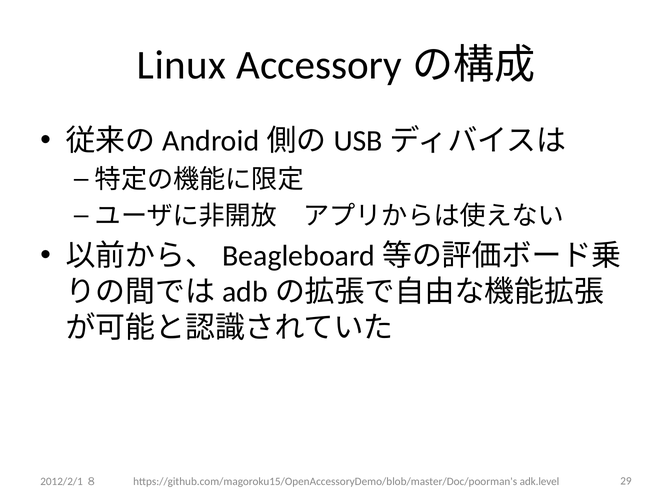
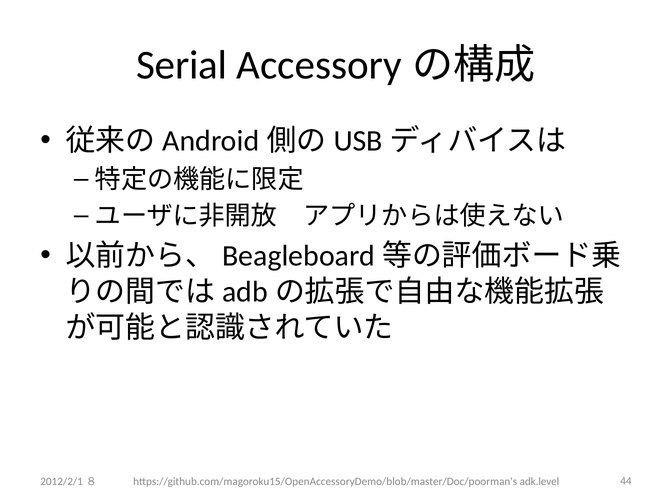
Linux: Linux -> Serial (182, 65)
29: 29 -> 44 (626, 481)
